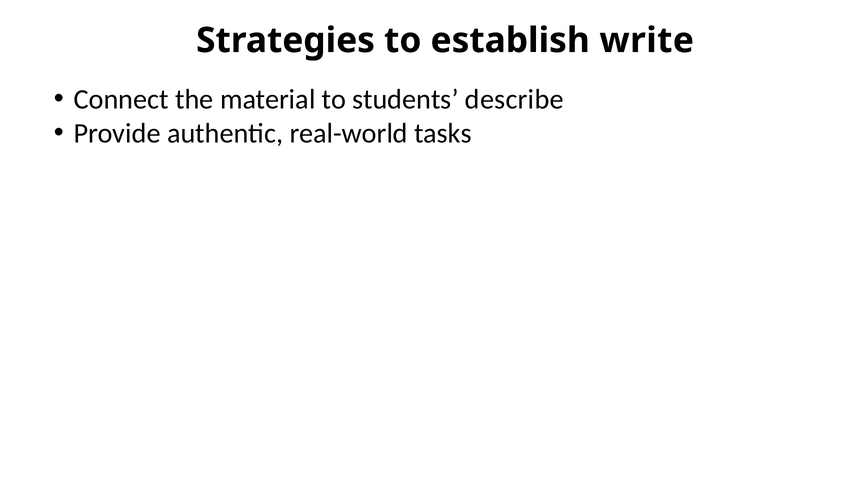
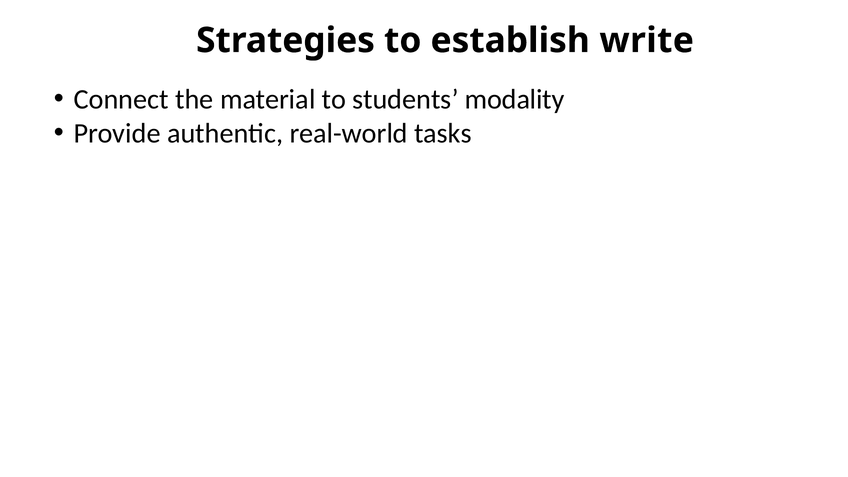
describe: describe -> modality (515, 99)
